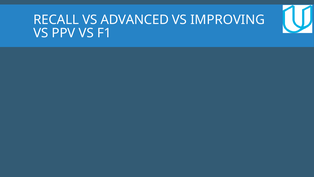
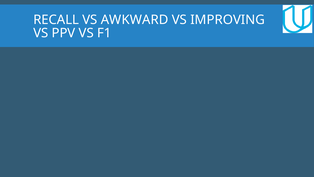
ADVANCED: ADVANCED -> AWKWARD (135, 20)
